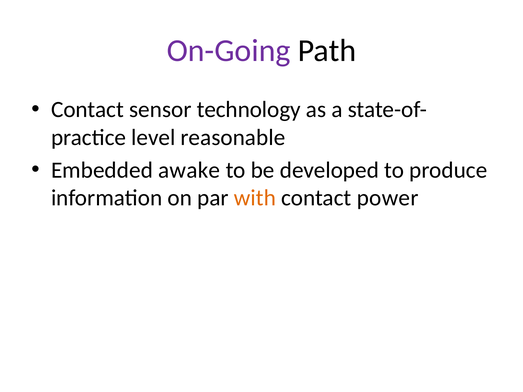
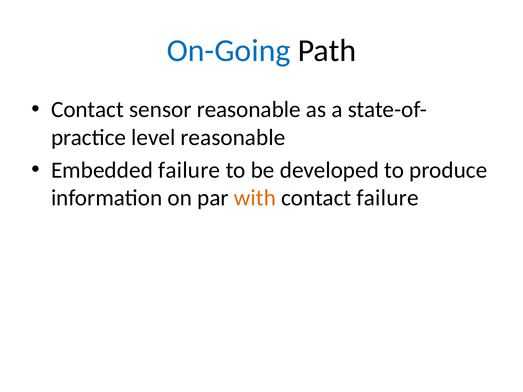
On-Going colour: purple -> blue (229, 51)
sensor technology: technology -> reasonable (249, 110)
Embedded awake: awake -> failure (189, 170)
contact power: power -> failure (388, 198)
